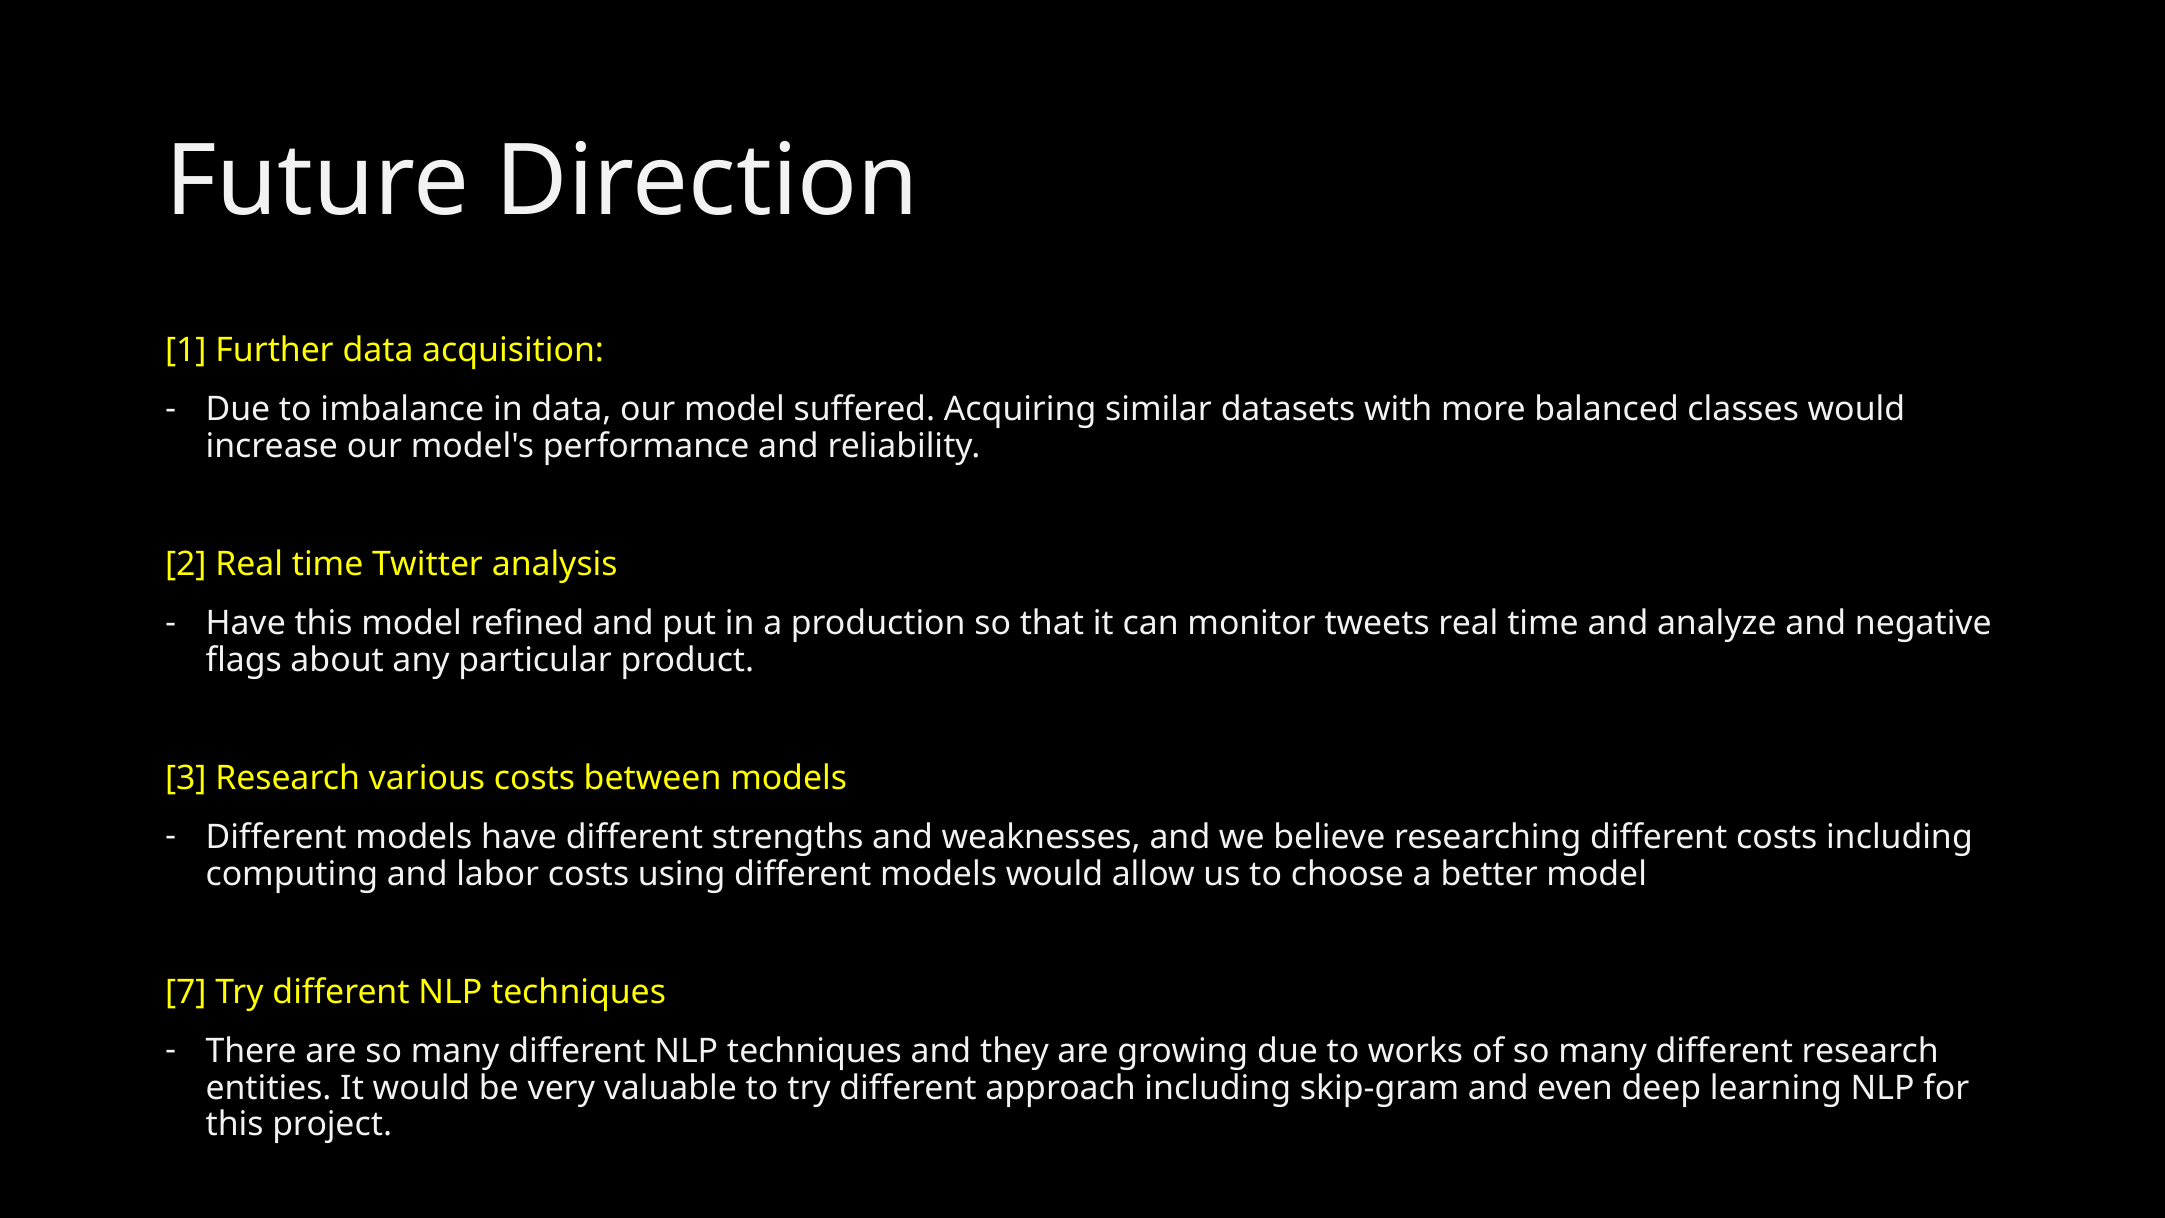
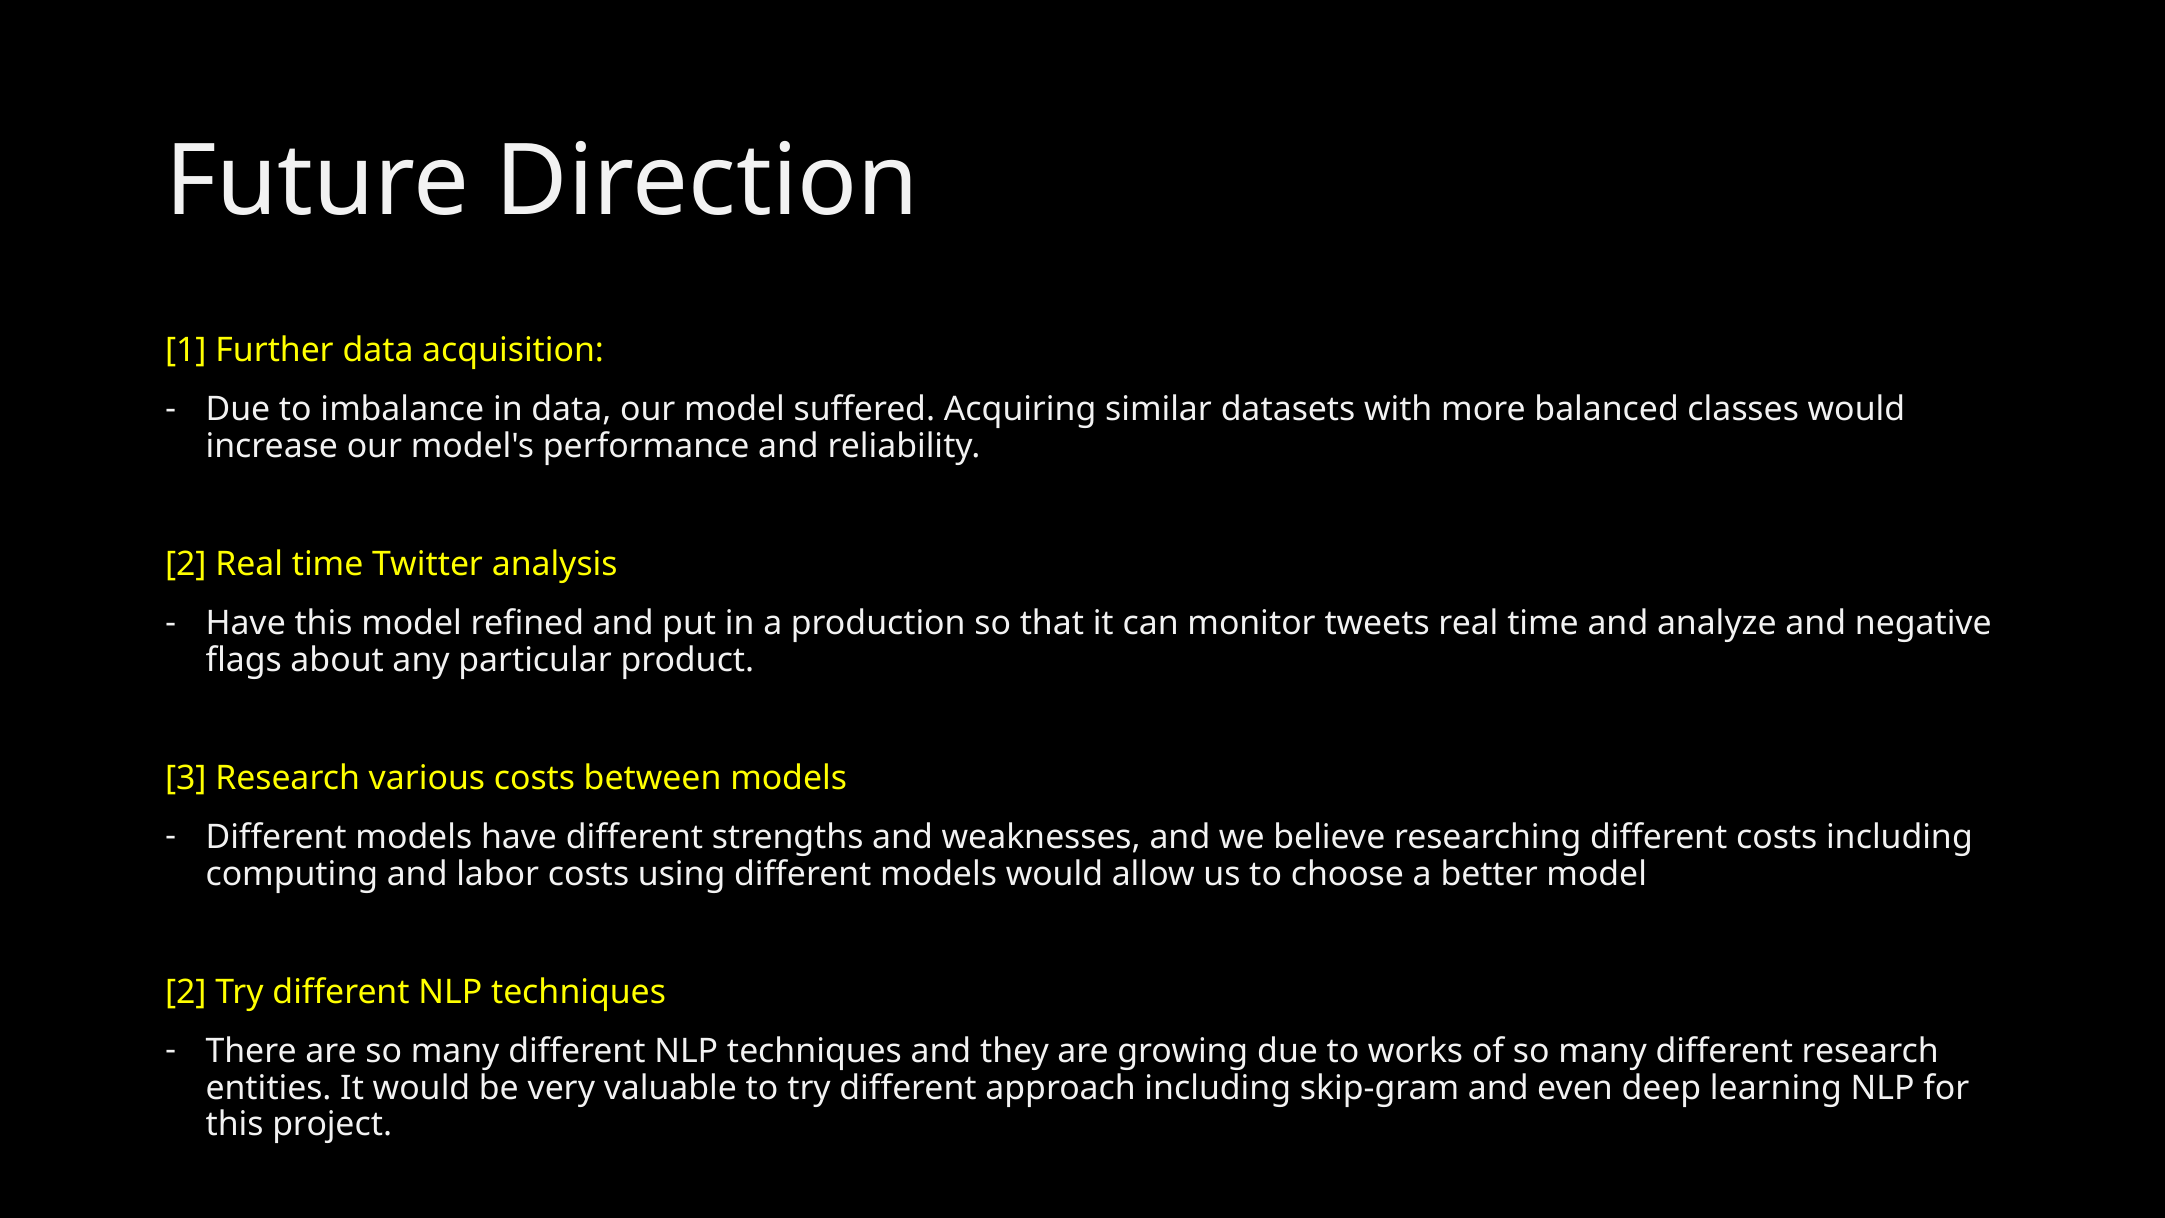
7: 7 -> 2 (186, 992)
